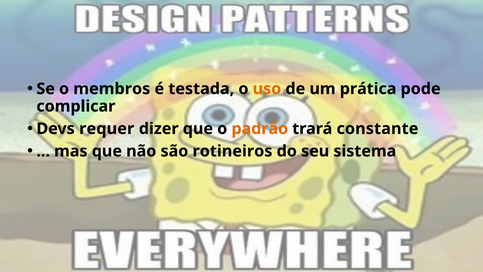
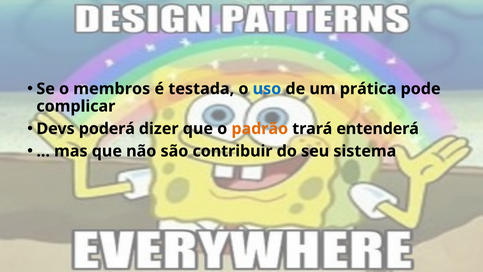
uso colour: orange -> blue (267, 89)
requer: requer -> poderá (107, 129)
constante: constante -> entenderá (378, 129)
rotineiros: rotineiros -> contribuir (233, 151)
